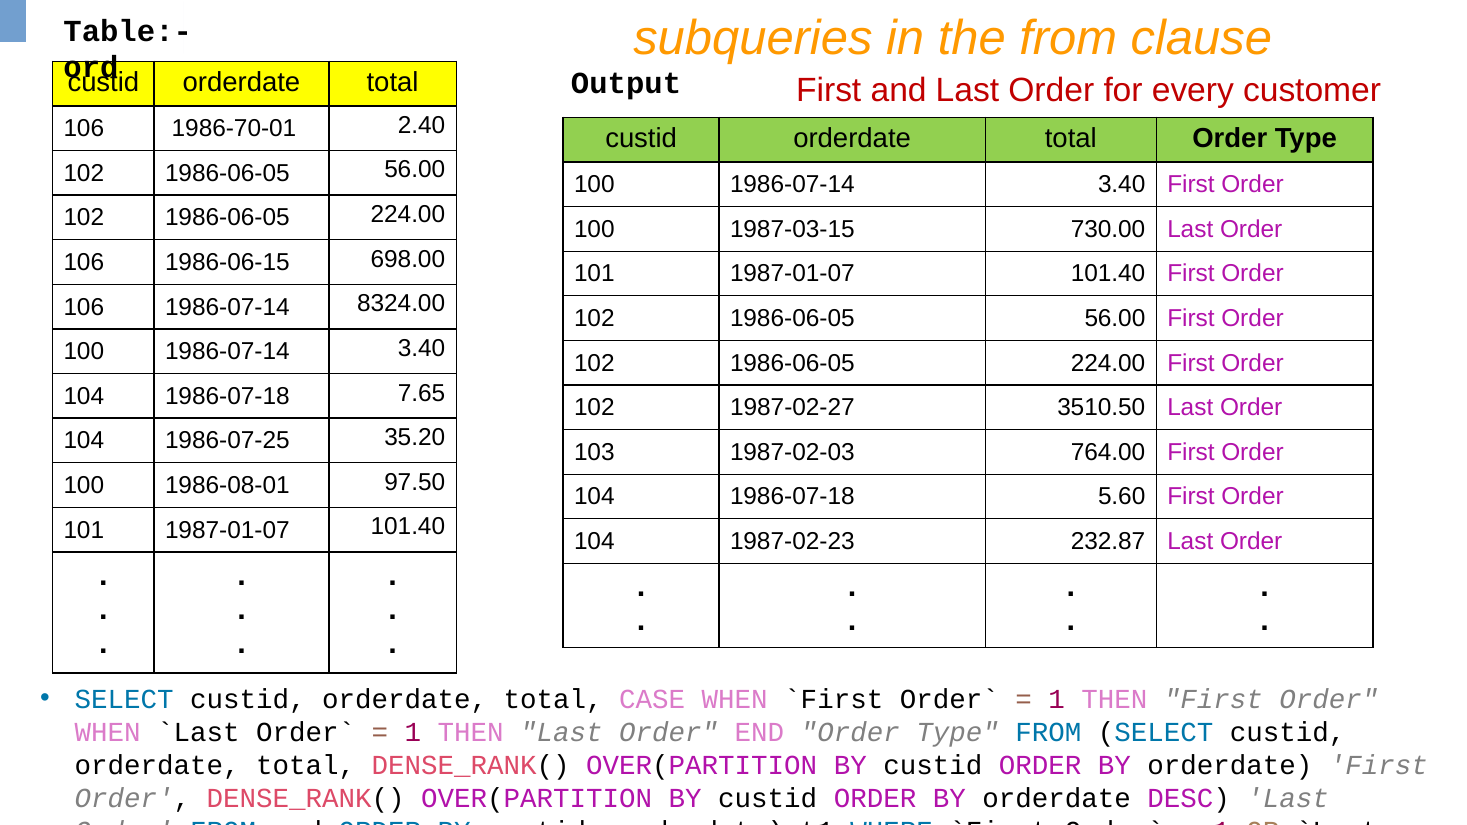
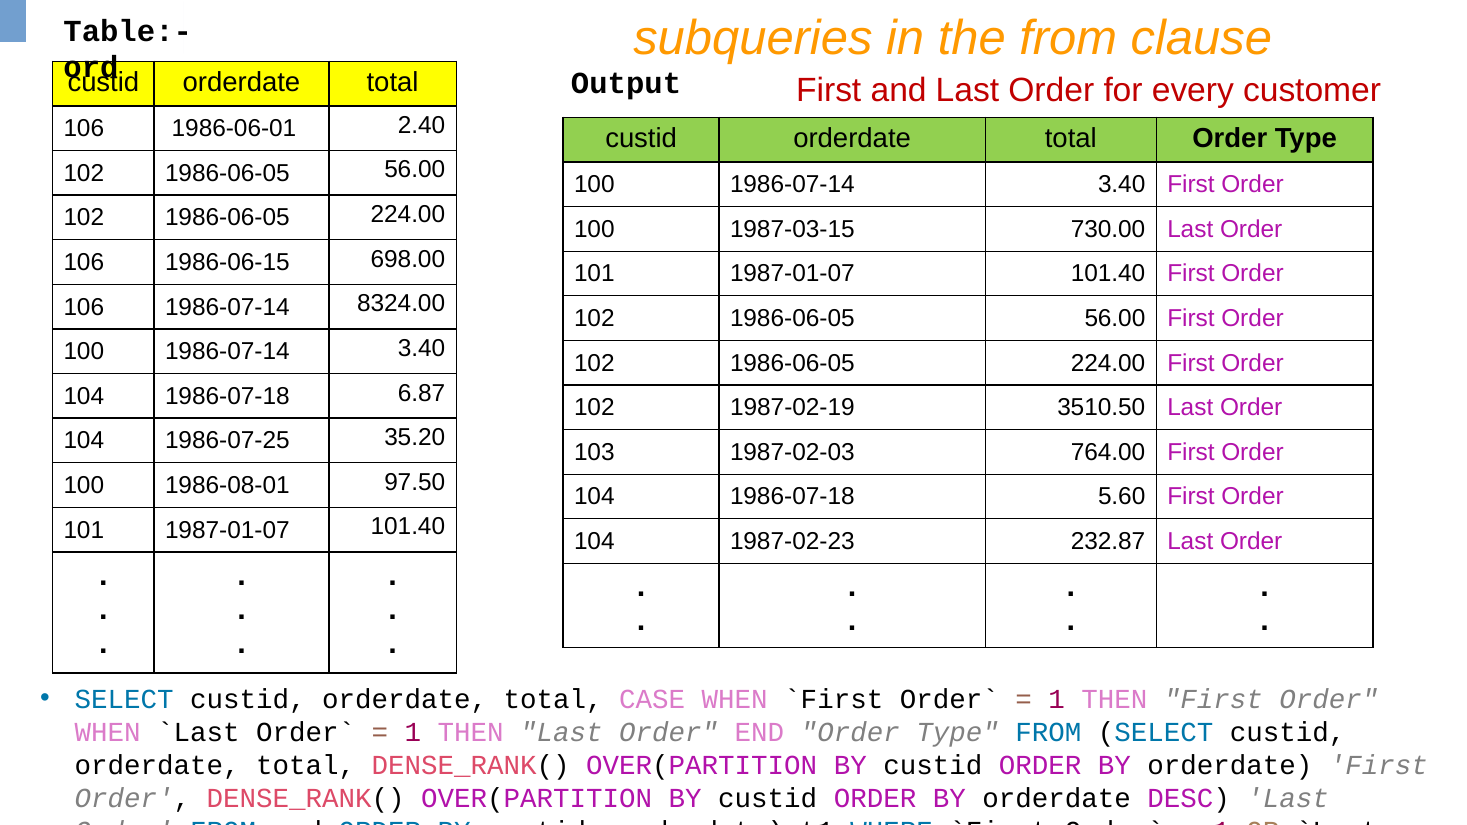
1986-70-01: 1986-70-01 -> 1986-06-01 (234, 129)
7.65: 7.65 -> 6.87 (422, 393)
1987-02-27: 1987-02-27 -> 1987-02-19 (792, 408)
